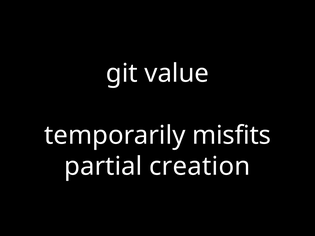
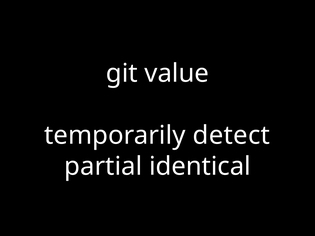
misfits: misfits -> detect (231, 135)
creation: creation -> identical (200, 166)
